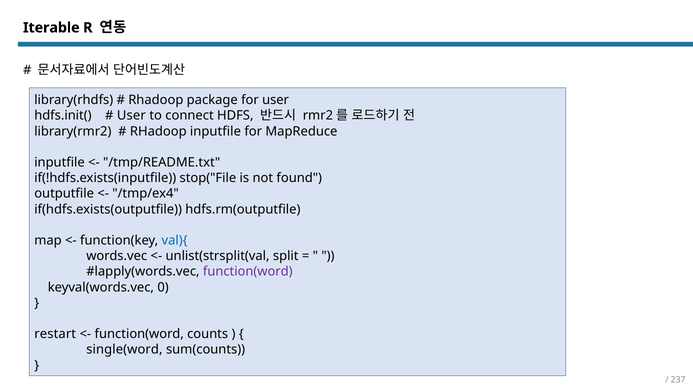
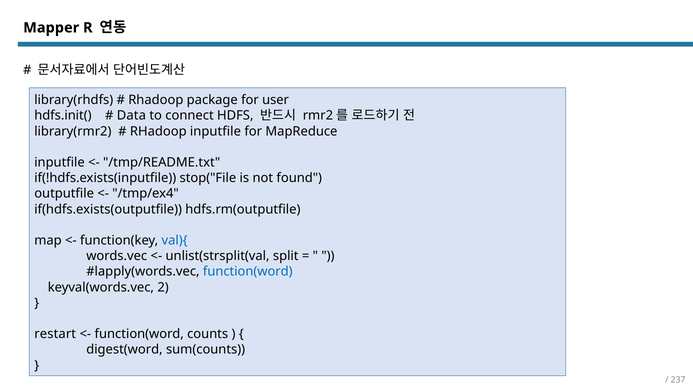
Iterable: Iterable -> Mapper (51, 28)
User: User -> Data (131, 116)
function(word colour: purple -> blue (248, 272)
0: 0 -> 2 (163, 287)
single(word: single(word -> digest(word (124, 349)
